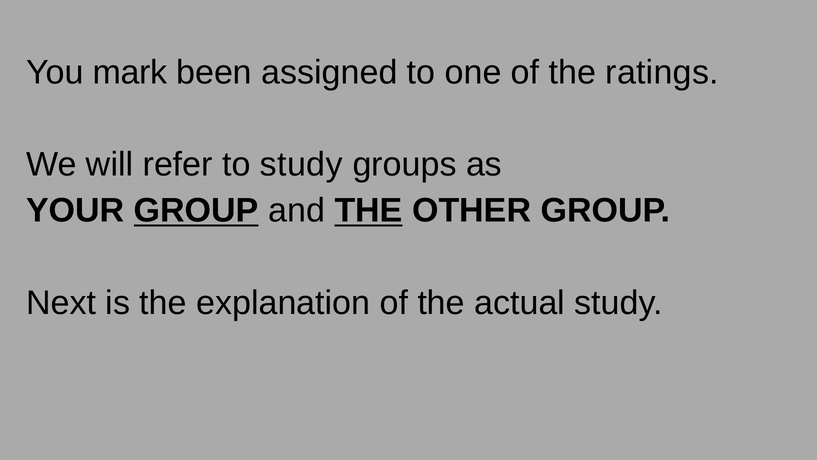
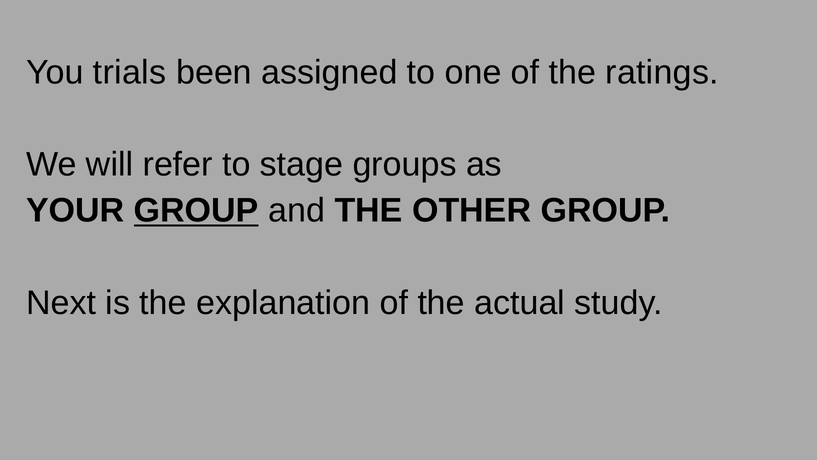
mark: mark -> trials (130, 73)
to study: study -> stage (302, 165)
THE underline: present -> none (369, 211)
